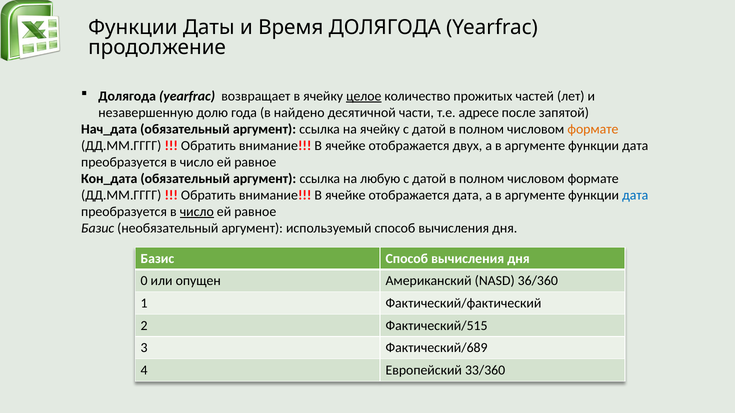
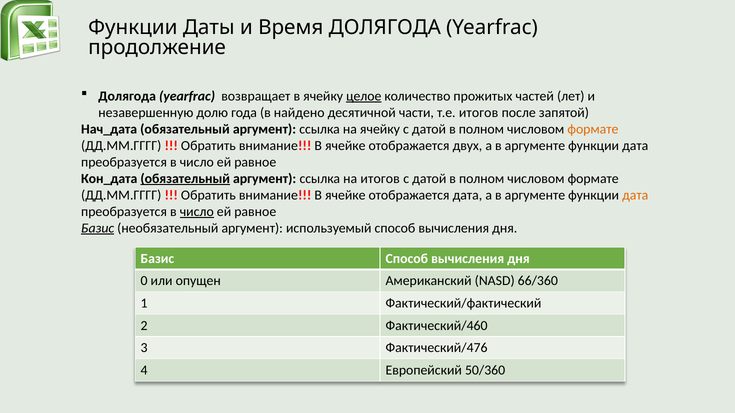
т.е адресе: адресе -> итогов (479, 113)
обязательный underline: none -> present (185, 179)
на любую: любую -> итогов (380, 179)
дата colour: blue -> orange (635, 195)
Базис underline: none -> present (98, 228)
36/360: 36/360 -> 66/360 (538, 281)
Фактический/515: Фактический/515 -> Фактический/460 (437, 326)
Фактический/689: Фактический/689 -> Фактический/476 (437, 348)
33/360: 33/360 -> 50/360 (485, 371)
